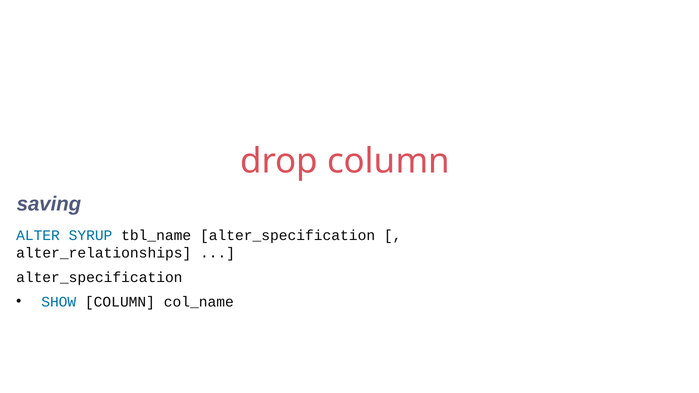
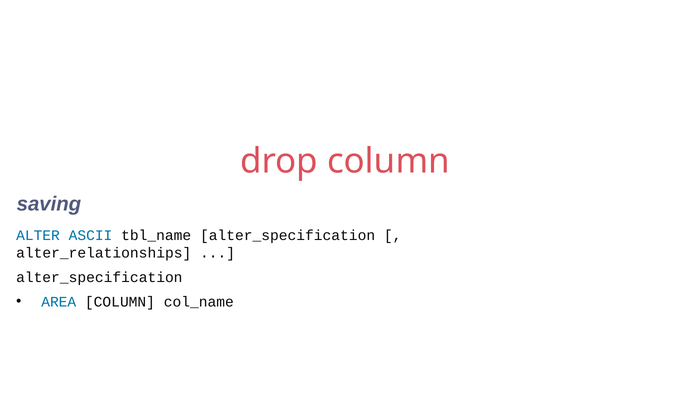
SYRUP: SYRUP -> ASCII (91, 236)
SHOW: SHOW -> AREA (59, 302)
